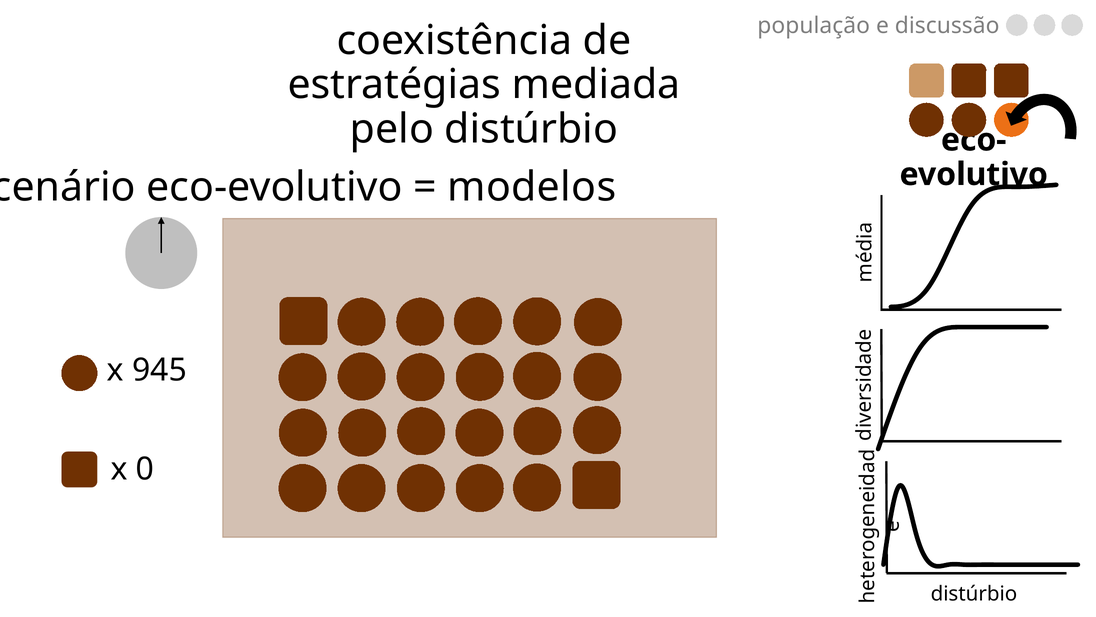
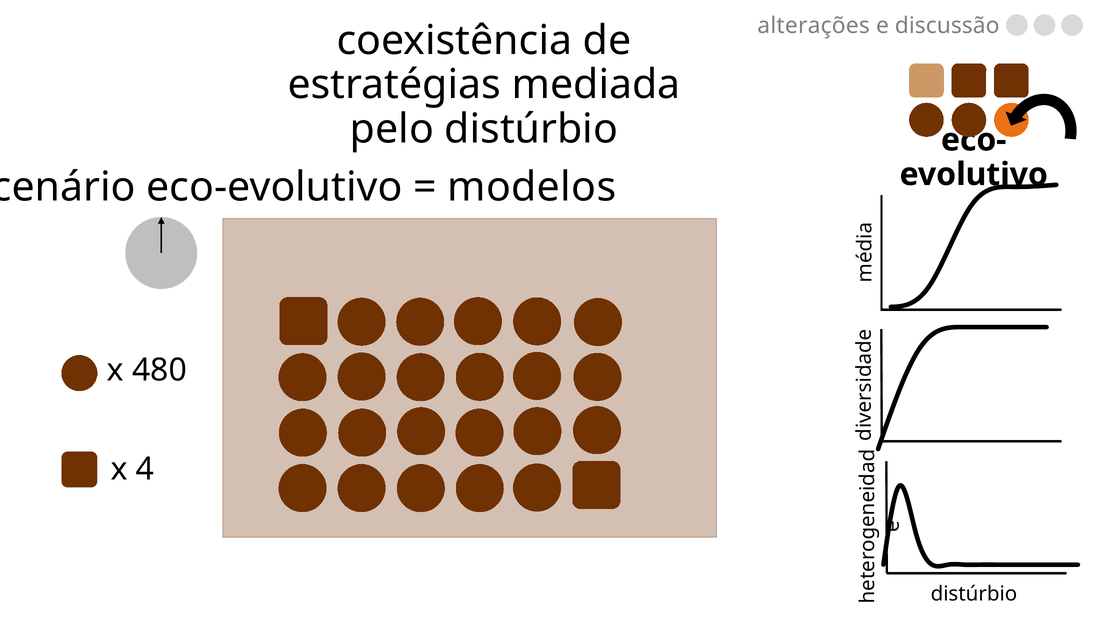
população: população -> alterações (814, 26)
945: 945 -> 480 (159, 370)
0: 0 -> 4 (145, 469)
